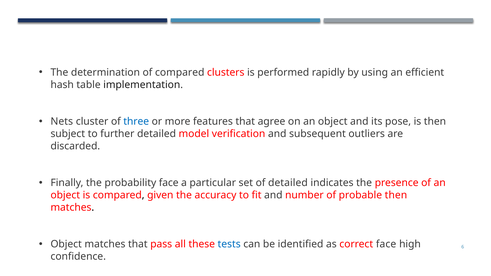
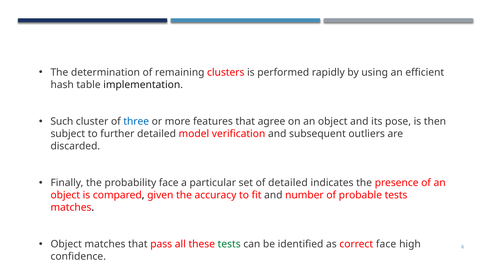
of compared: compared -> remaining (180, 73)
Nets: Nets -> Such (62, 122)
probable then: then -> tests (396, 195)
tests colour: blue -> green (229, 244)
